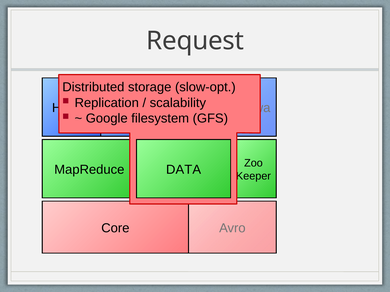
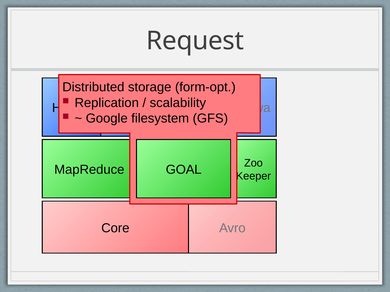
slow-opt: slow-opt -> form-opt (205, 87)
DATA: DATA -> GOAL (184, 170)
